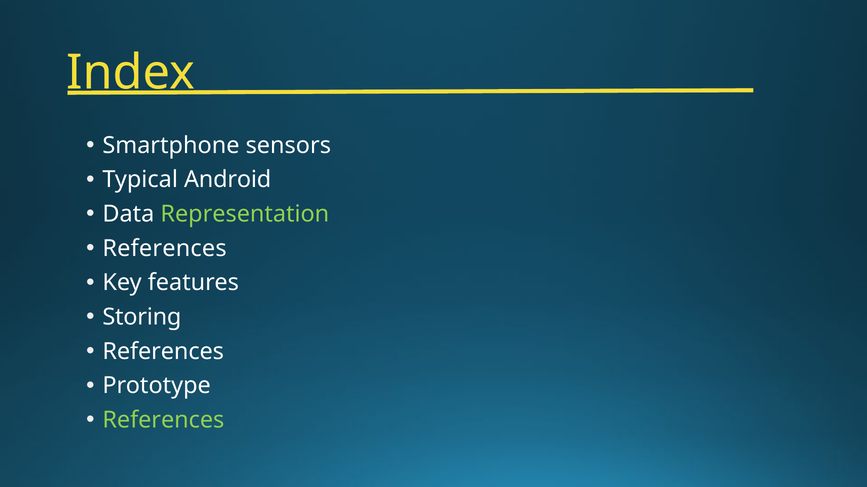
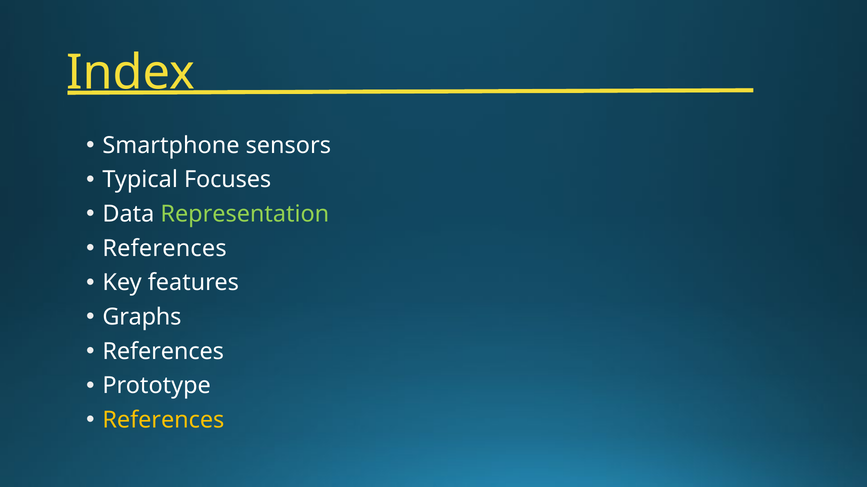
Android: Android -> Focuses (228, 180)
Storing: Storing -> Graphs (142, 318)
References colour: light green -> yellow (163, 421)
